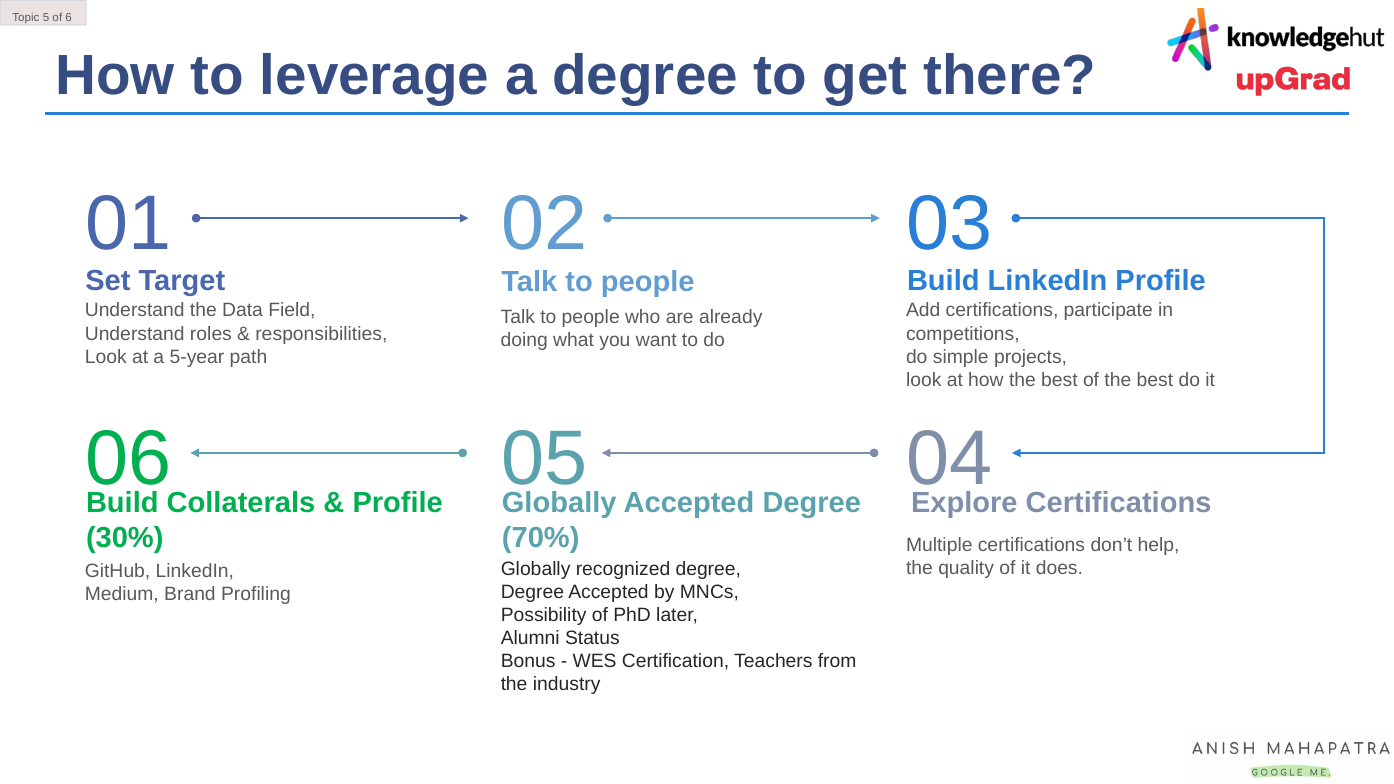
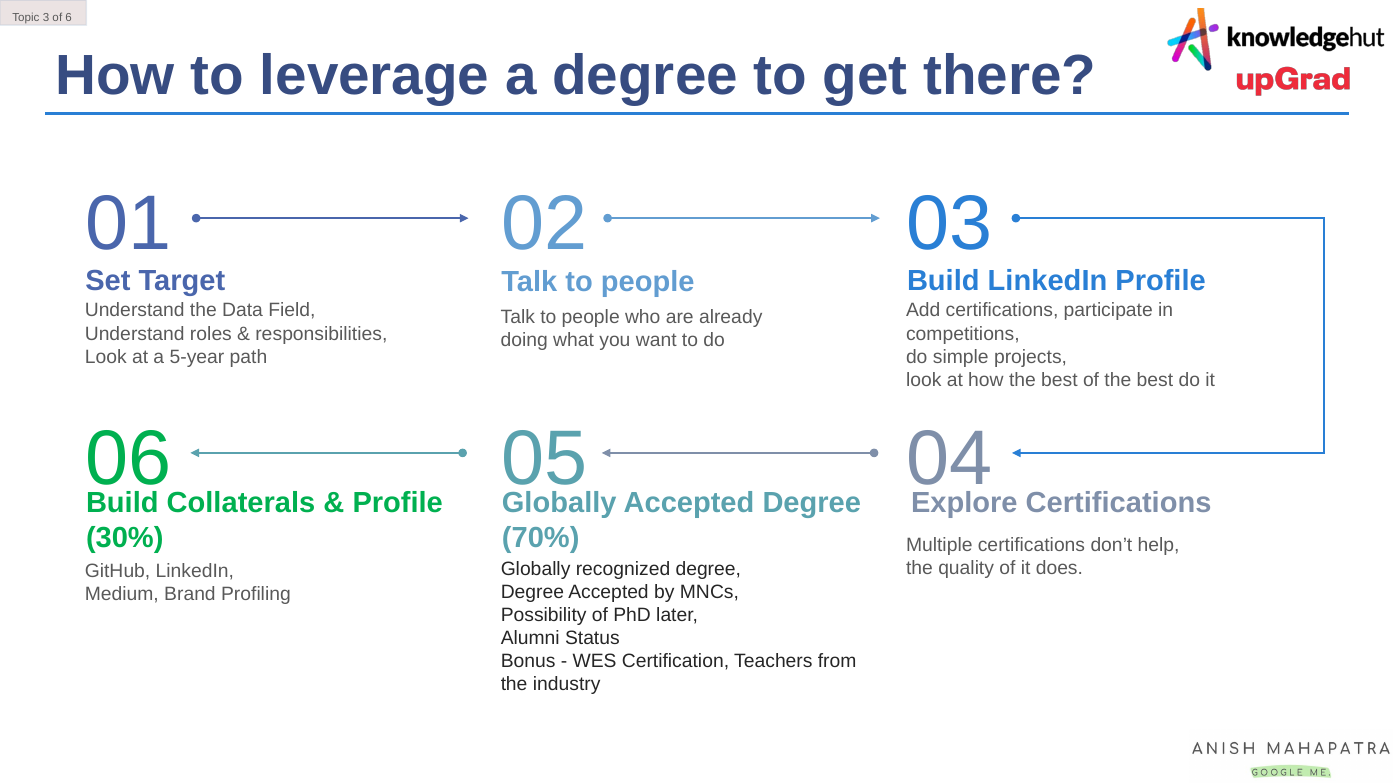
5: 5 -> 3 (46, 17)
